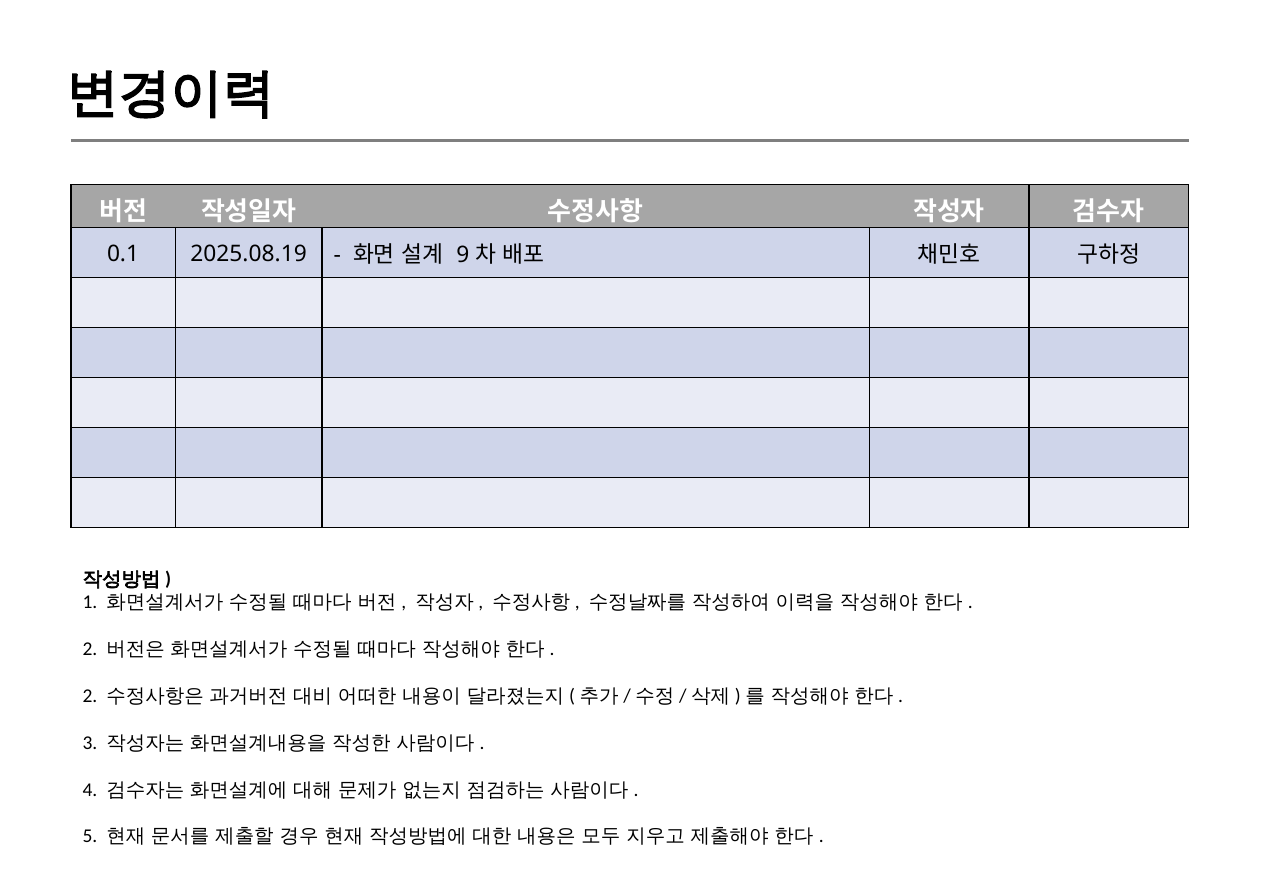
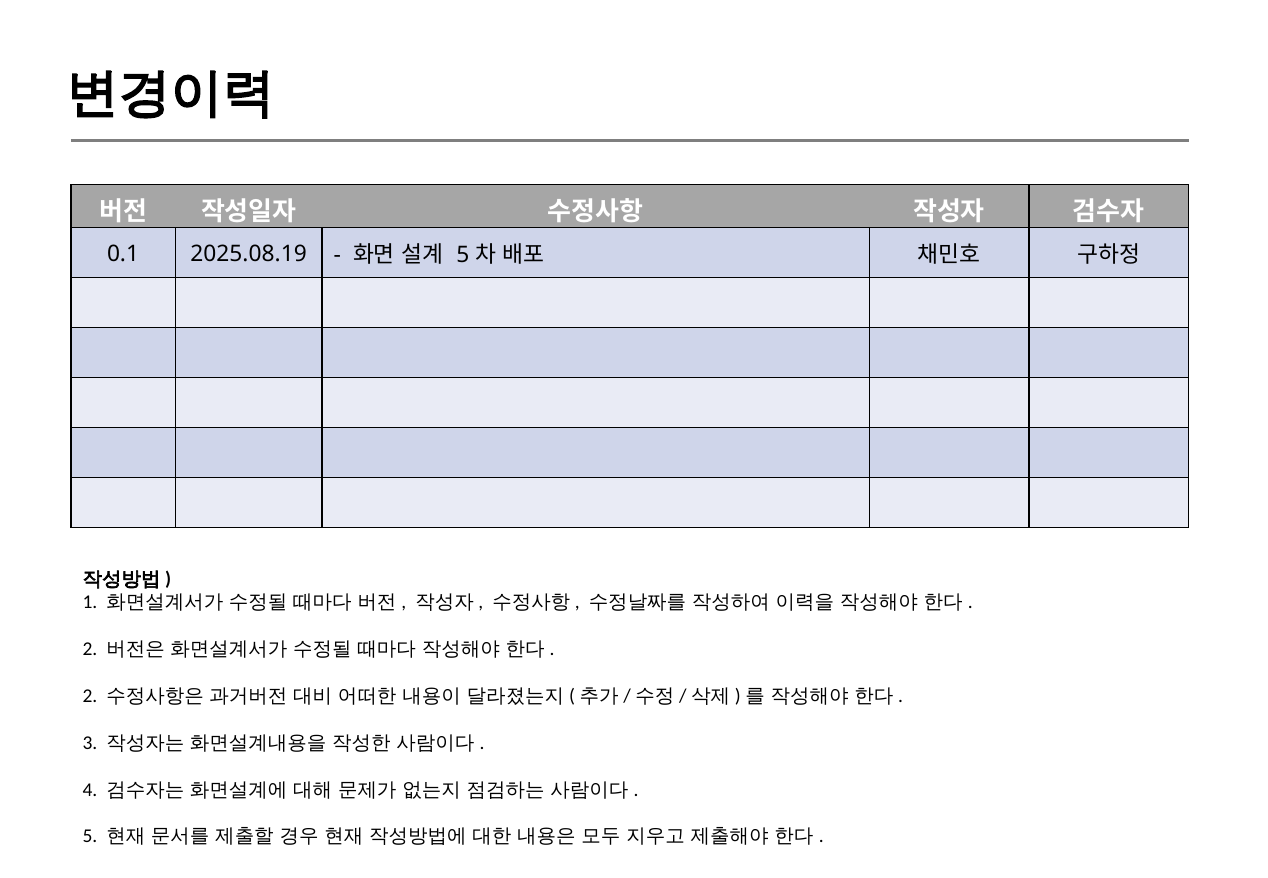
9: 9 -> 5 (463, 255)
